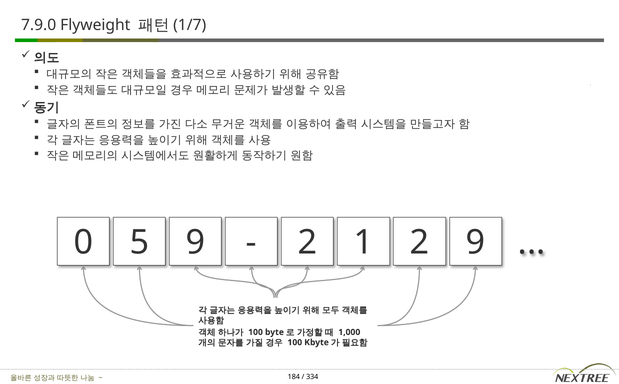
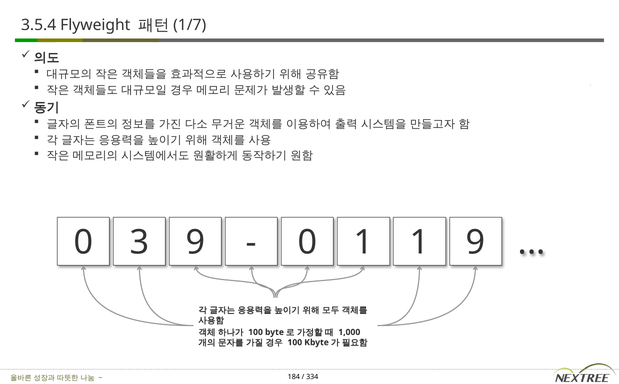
7.9.0: 7.9.0 -> 3.5.4 (39, 25)
5: 5 -> 3 (139, 243)
2: 2 -> 0 (307, 243)
1 2: 2 -> 1 (420, 243)
